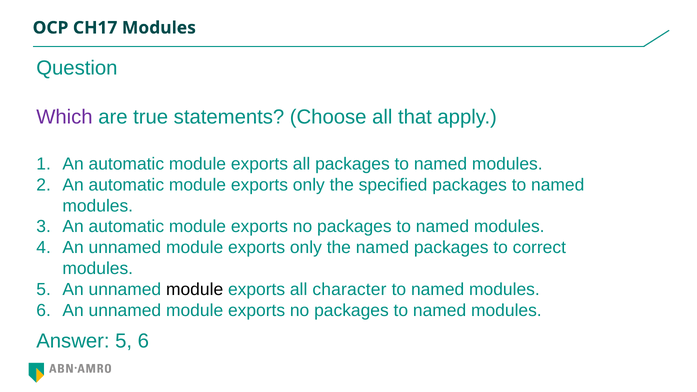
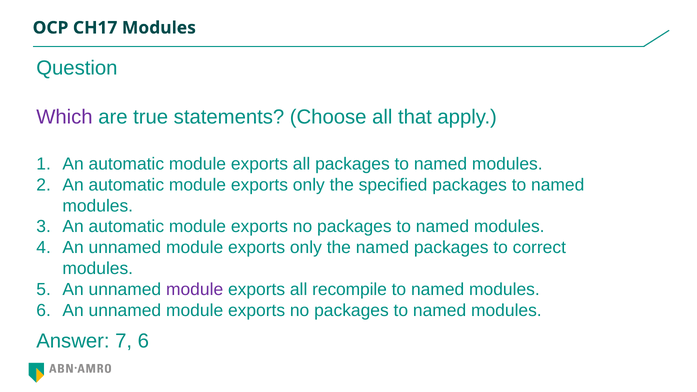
module colour: black -> purple (195, 289)
character: character -> recompile (350, 289)
Answer 5: 5 -> 7 (124, 341)
